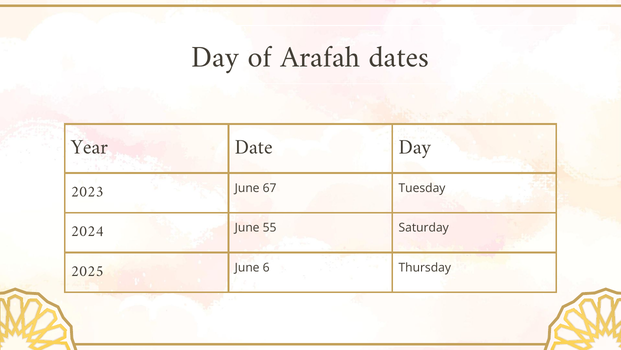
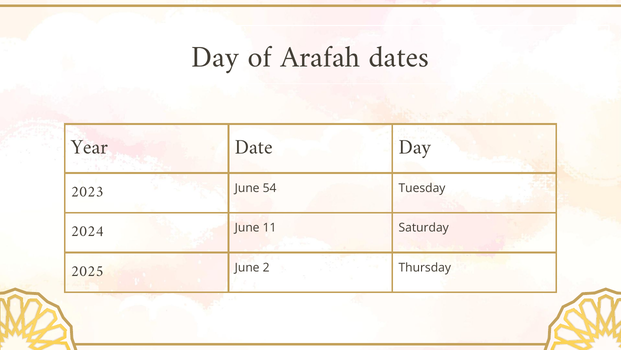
67: 67 -> 54 (270, 188)
55: 55 -> 11 (270, 227)
6: 6 -> 2 (266, 267)
